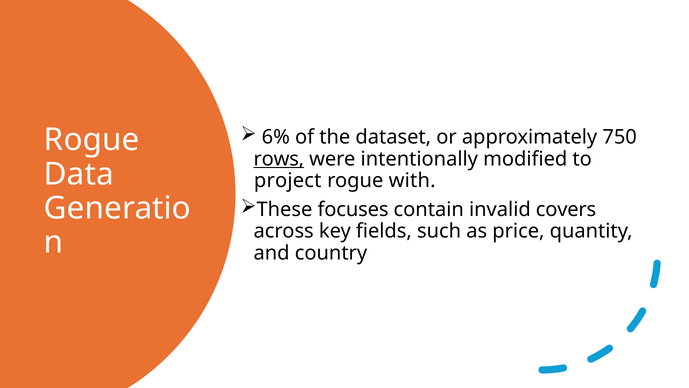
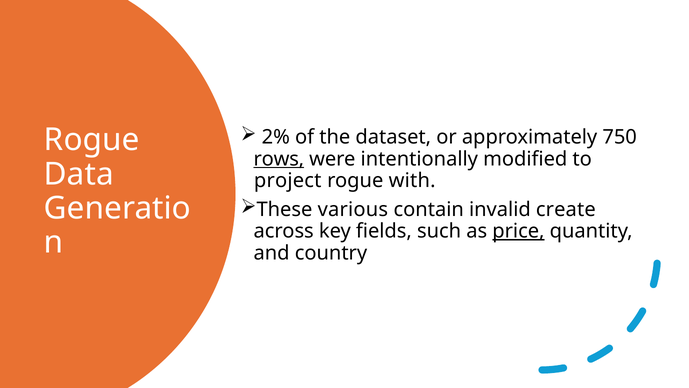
6%: 6% -> 2% (276, 137)
focuses: focuses -> various (353, 209)
covers: covers -> create (566, 209)
price underline: none -> present (518, 231)
